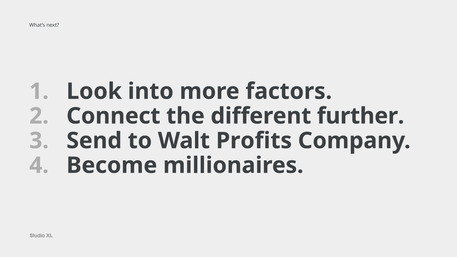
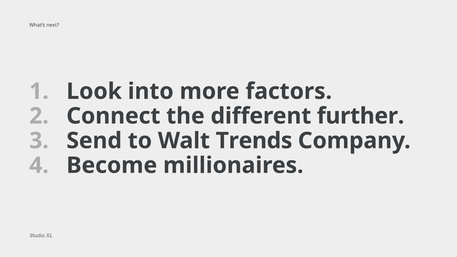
Profits: Profits -> Trends (254, 141)
